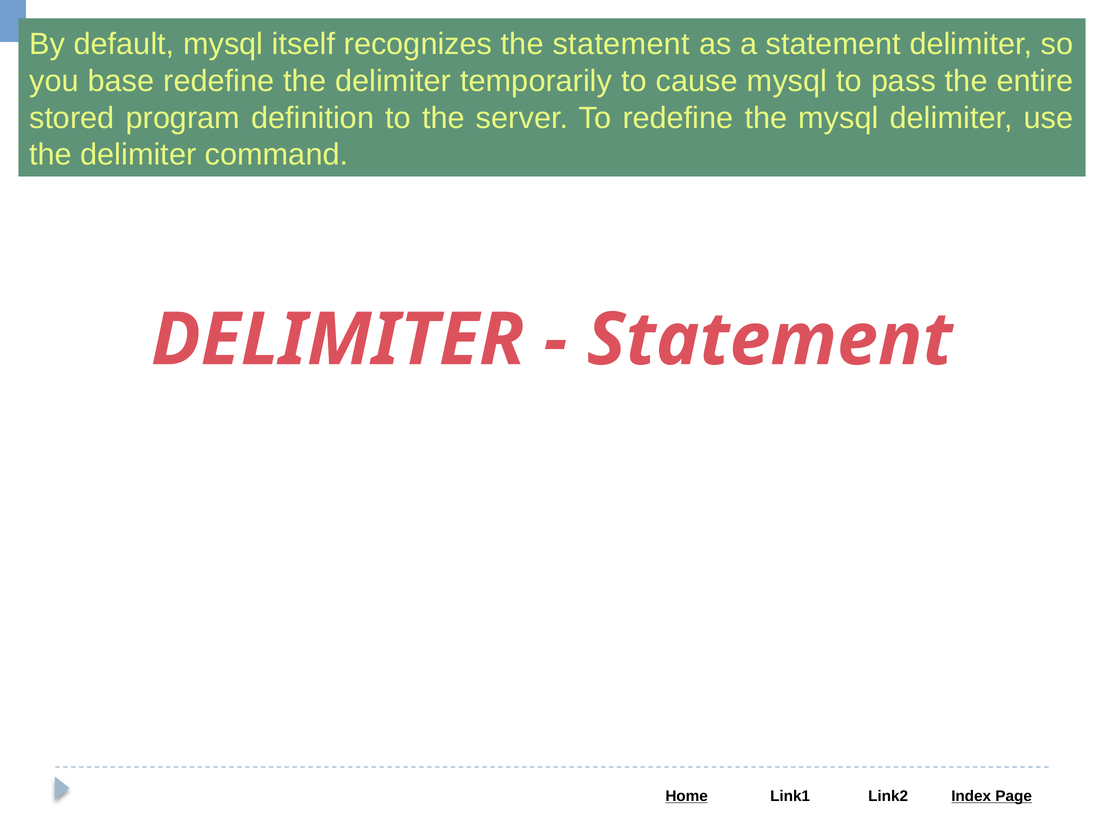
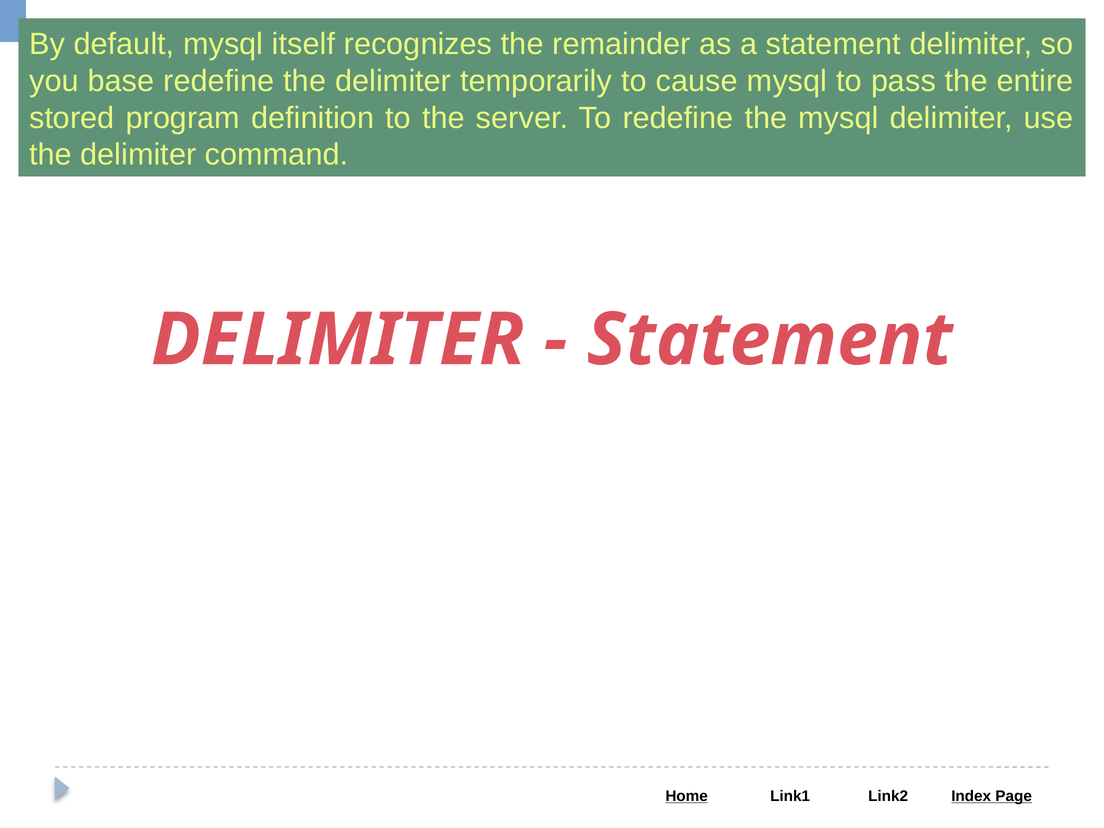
the statement: statement -> remainder (621, 44)
